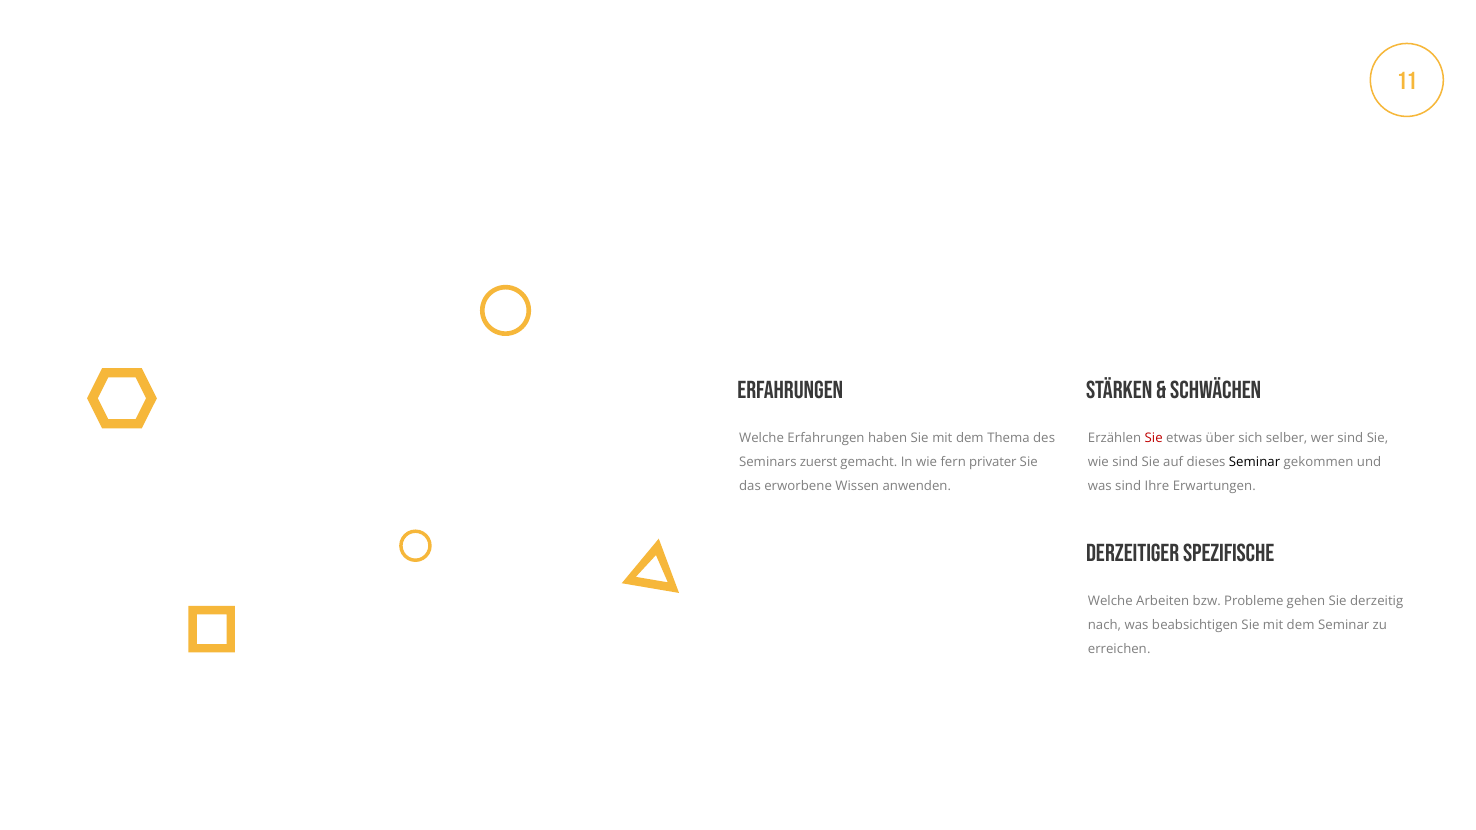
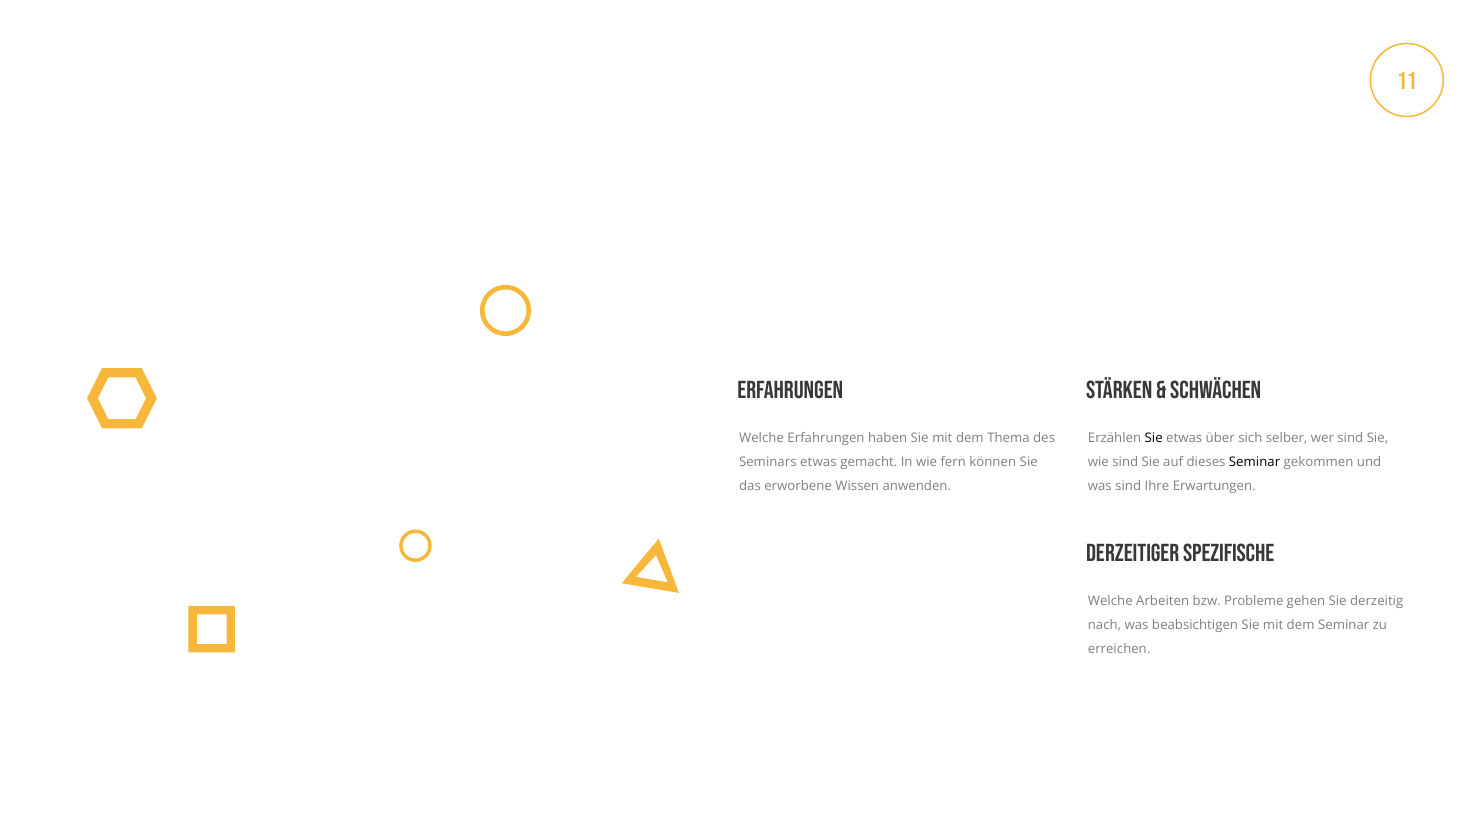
Sie colour: red -> black (1154, 438)
Seminars zuerst: zuerst -> etwas (818, 462)
privater: privater -> können (993, 462)
